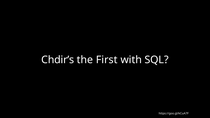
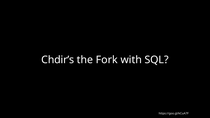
First: First -> Fork (107, 60)
